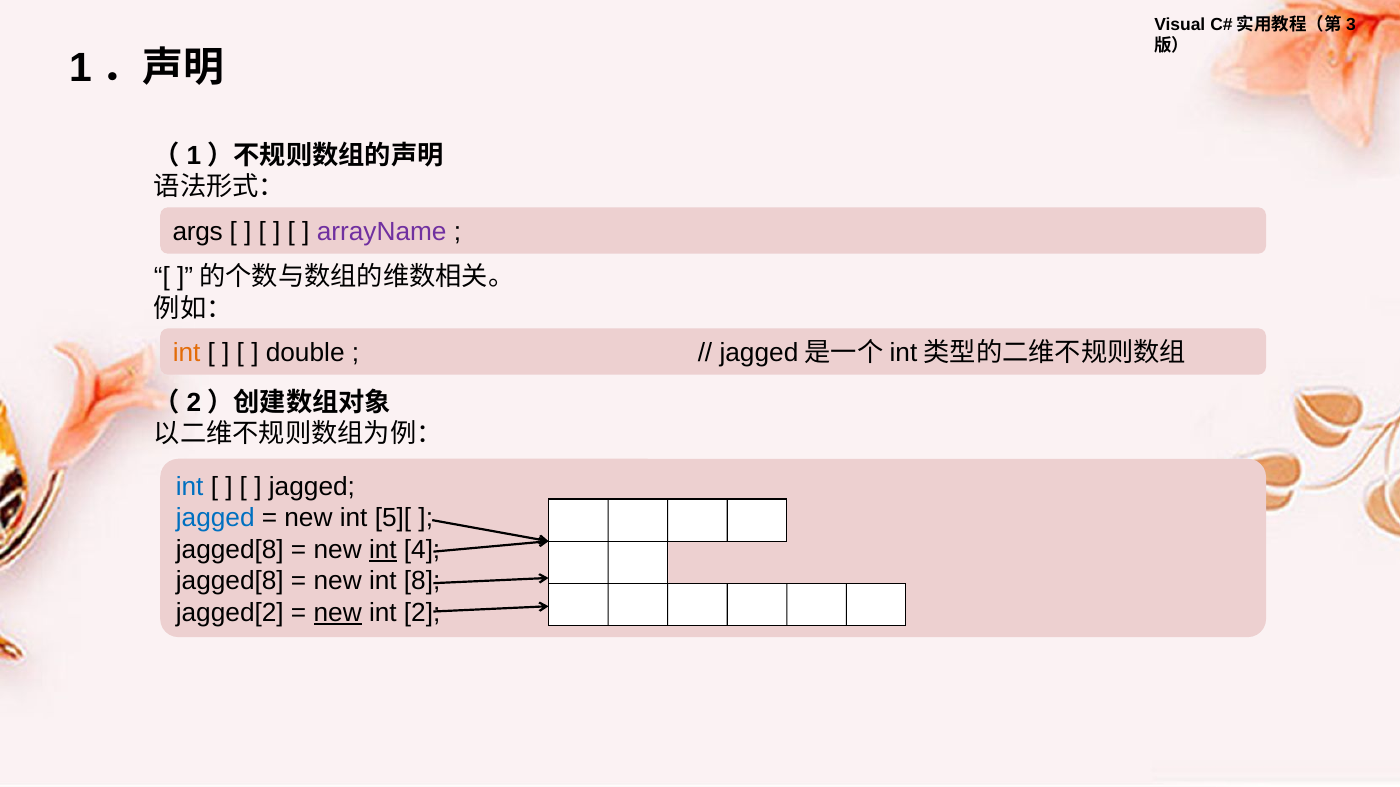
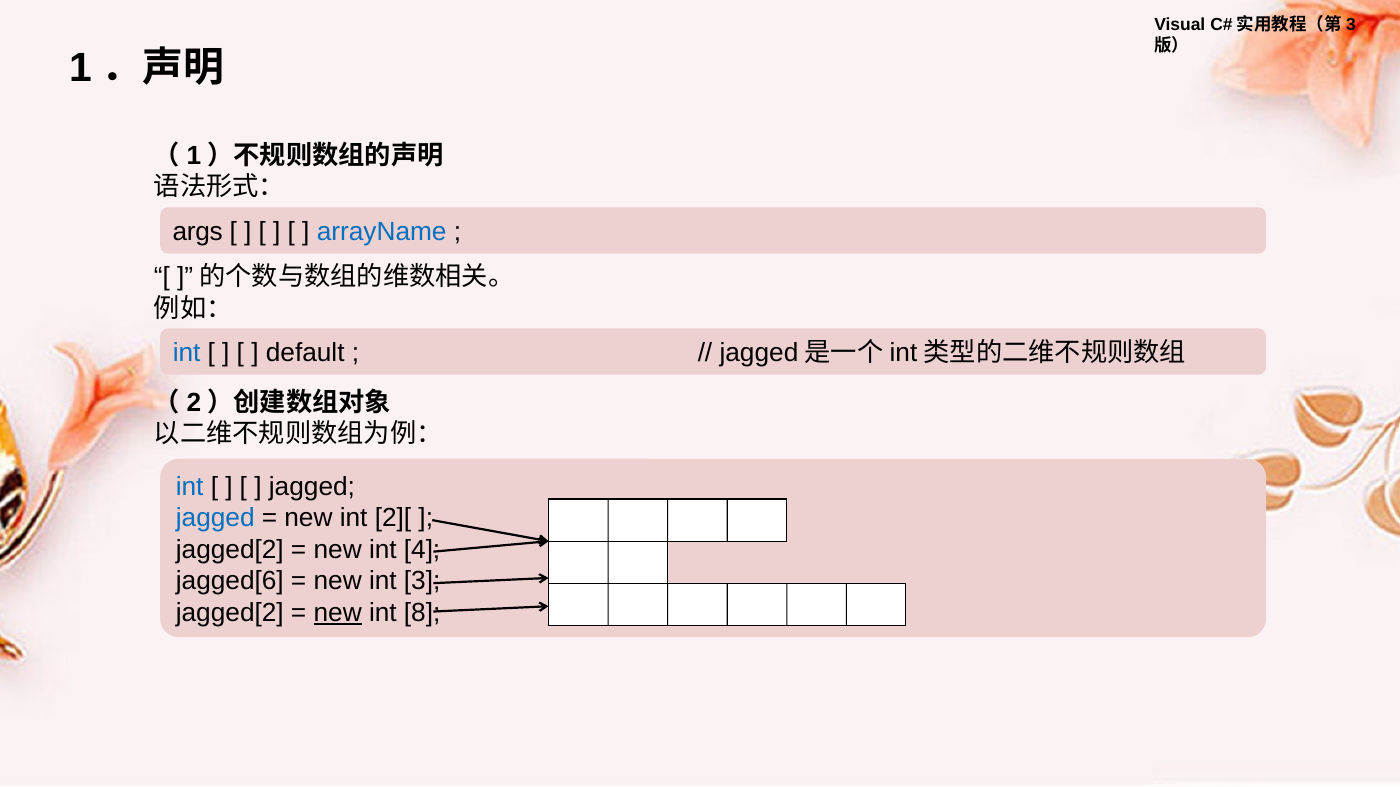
arrayName colour: purple -> blue (382, 232)
int colour: orange -> blue (187, 354)
double: double -> default (305, 354)
5][: 5][ -> 2][ (393, 519)
jagged[8: jagged[8 -> jagged[2 (230, 550)
int underline: present -> none (383, 550)
jagged[8: jagged[8 -> jagged[6 (230, 582)
8: 8 -> 3 (422, 582)
2: 2 -> 8 (422, 613)
